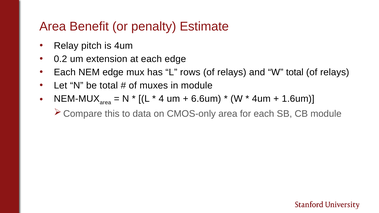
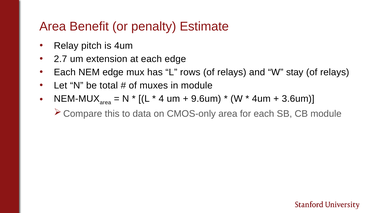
0.2: 0.2 -> 2.7 (60, 59)
W total: total -> stay (295, 72)
6.6um: 6.6um -> 9.6um (206, 99)
1.6um: 1.6um -> 3.6um (298, 99)
